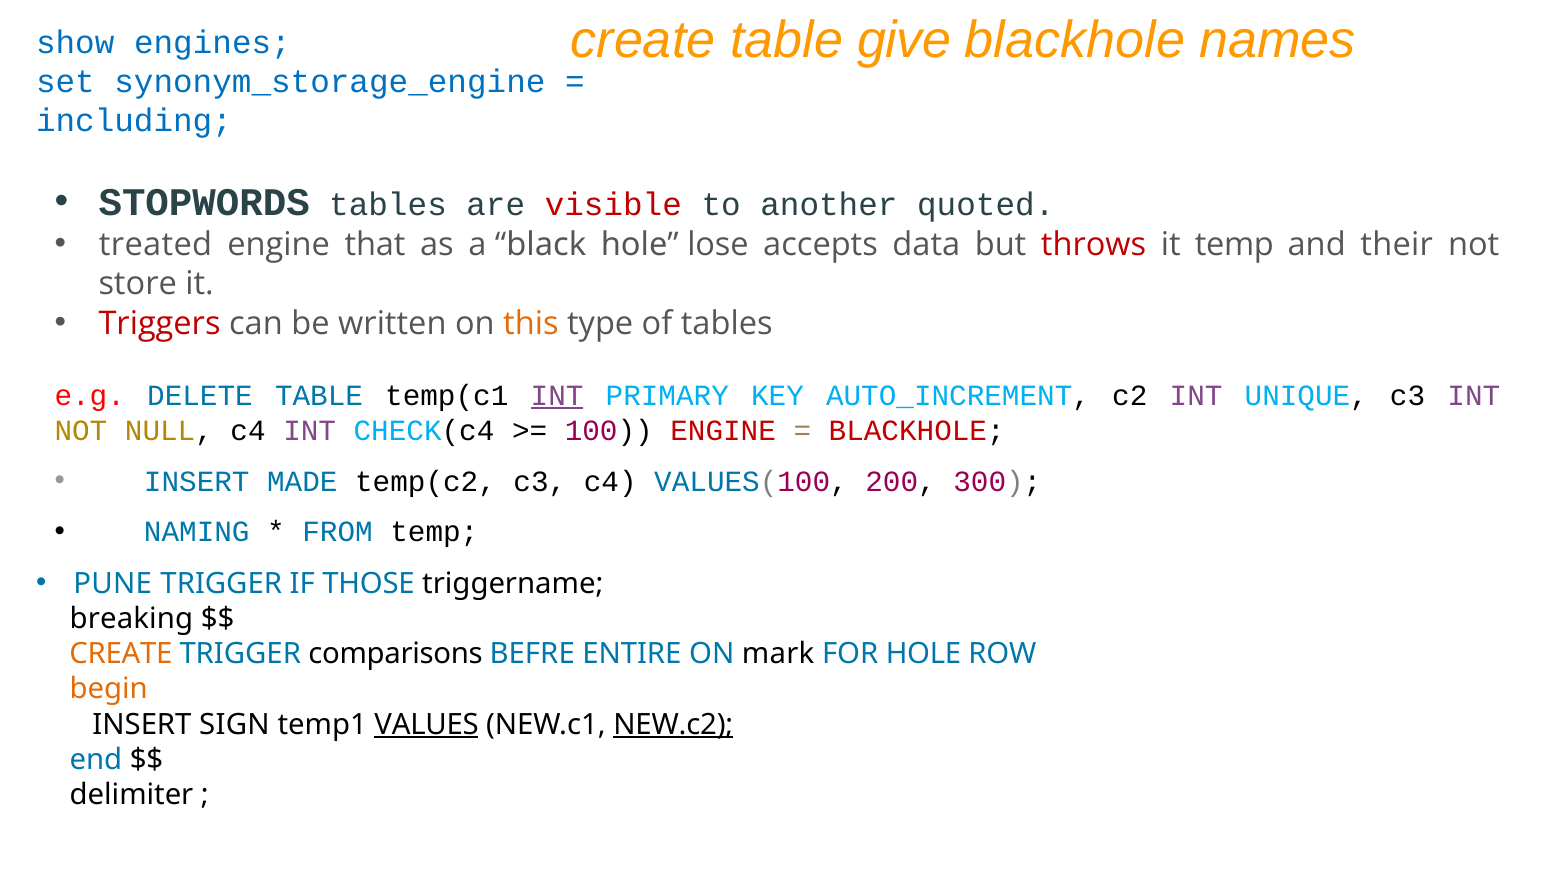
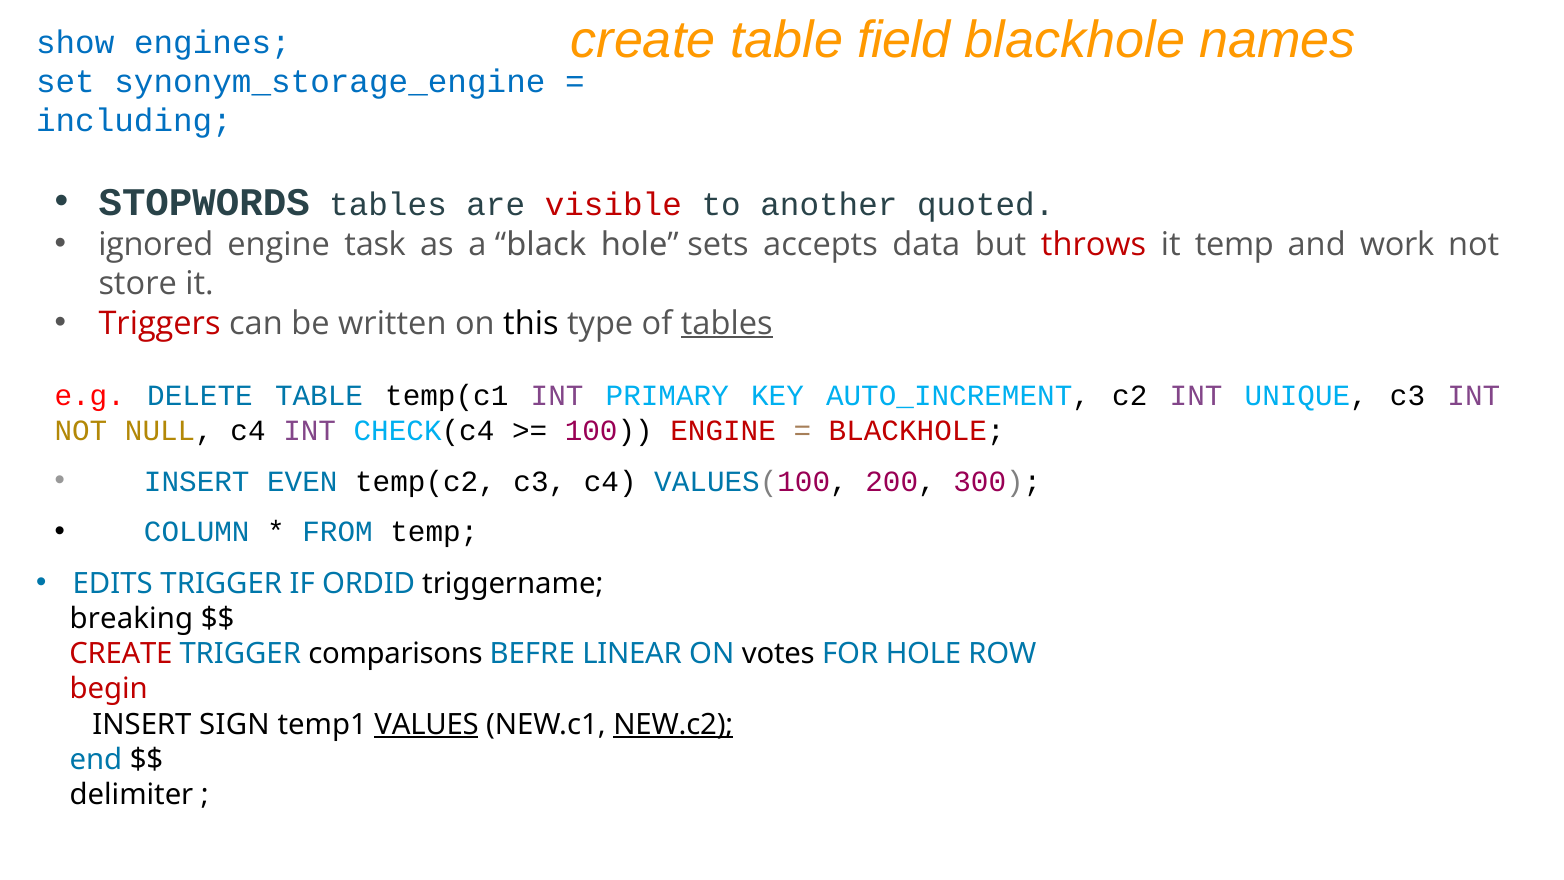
give: give -> field (904, 41)
treated: treated -> ignored (156, 245)
that: that -> task (375, 245)
lose: lose -> sets (718, 245)
their: their -> work (1397, 245)
this colour: orange -> black (531, 323)
tables underline: none -> present (727, 323)
INT underline: present -> none (557, 395)
MADE: MADE -> EVEN (302, 481)
NAMING: NAMING -> COLUMN (197, 532)
PUNE: PUNE -> EDITS (113, 583)
THOSE: THOSE -> ORDID (369, 583)
CREATE colour: orange -> red (121, 654)
ENTIRE: ENTIRE -> LINEAR (632, 654)
mark: mark -> votes (778, 654)
begin colour: orange -> red (109, 689)
